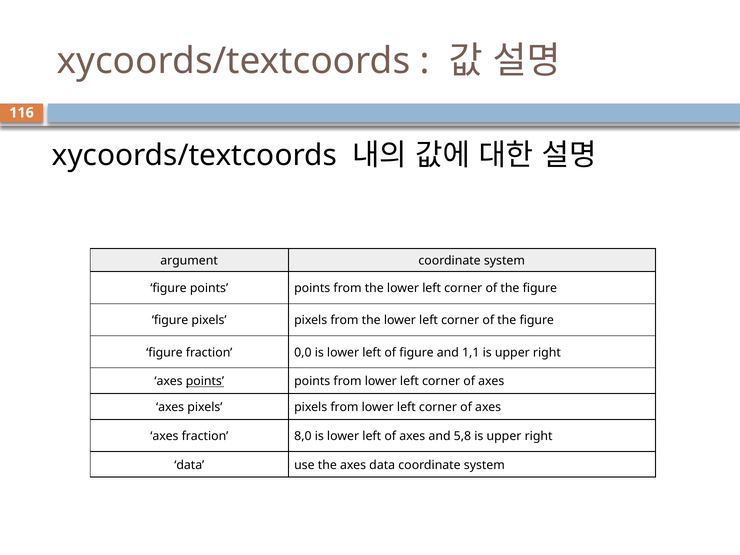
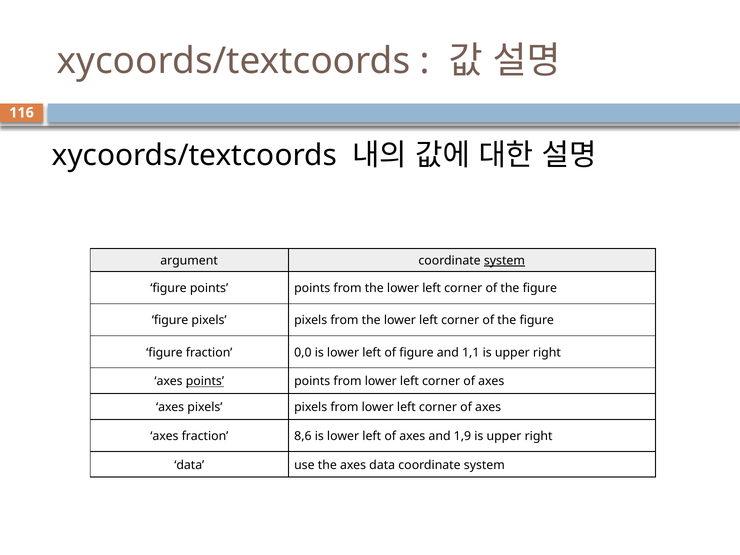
system underline: none -> present (504, 261)
8,0: 8,0 -> 8,6 (303, 436)
5,8: 5,8 -> 1,9 (462, 436)
